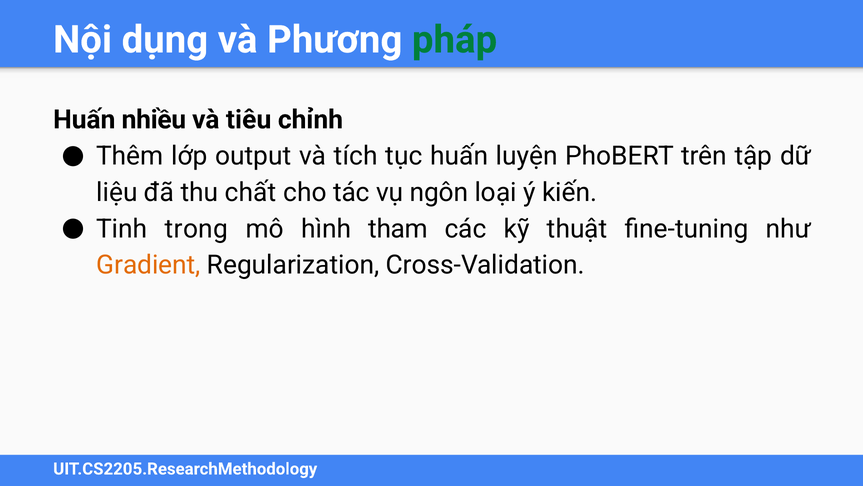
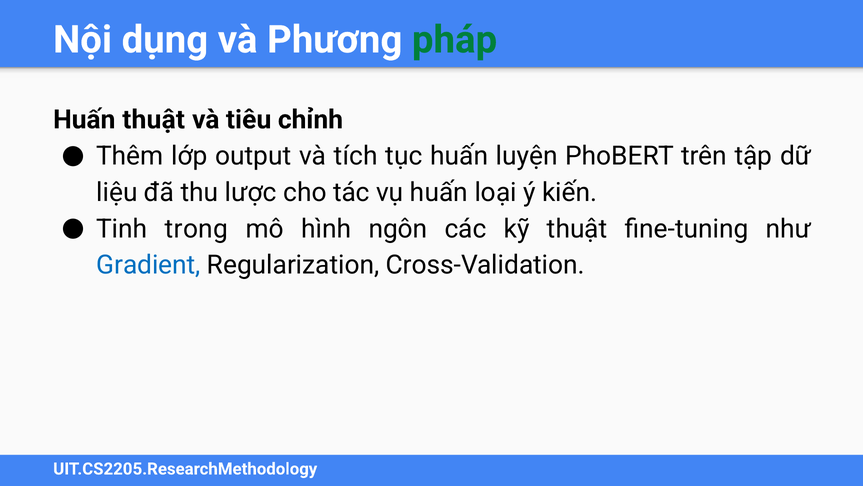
Huấn nhiều: nhiều -> thuật (154, 120)
chất: chất -> lược (251, 192)
vụ ngôn: ngôn -> huấn (439, 192)
tham: tham -> ngôn (398, 229)
Gradient colour: orange -> blue (148, 265)
